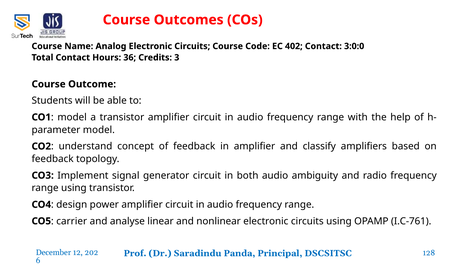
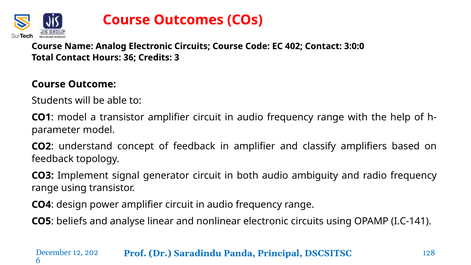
carrier: carrier -> beliefs (72, 221)
I.C-761: I.C-761 -> I.C-141 (411, 221)
